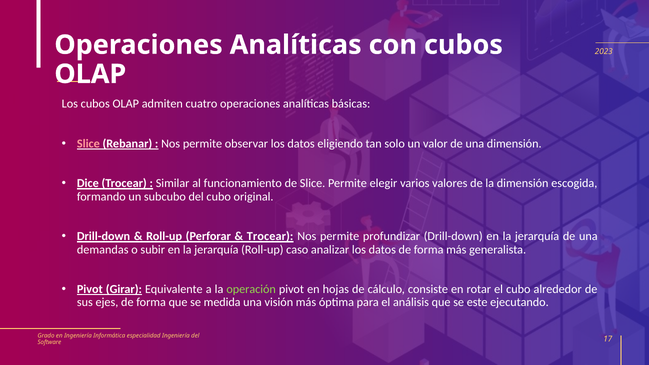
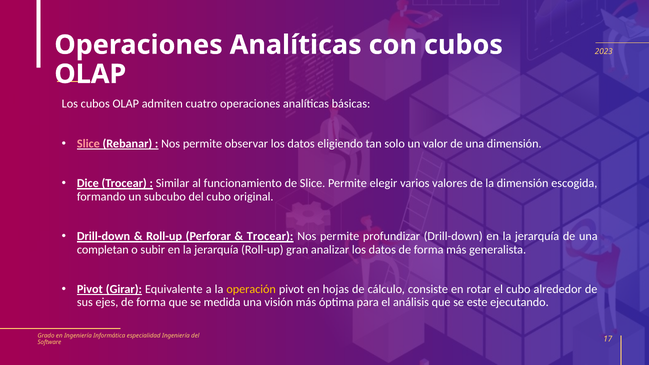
demandas: demandas -> completan (103, 250)
caso: caso -> gran (297, 250)
operación colour: light green -> yellow (251, 289)
